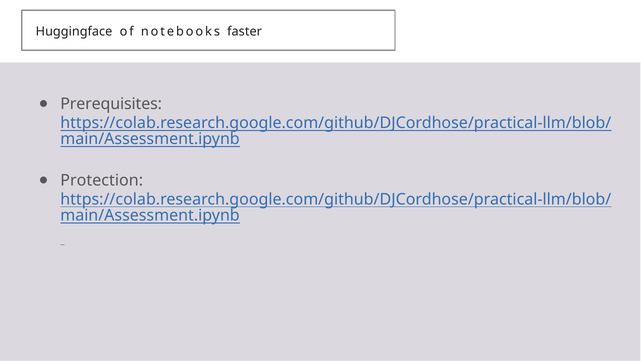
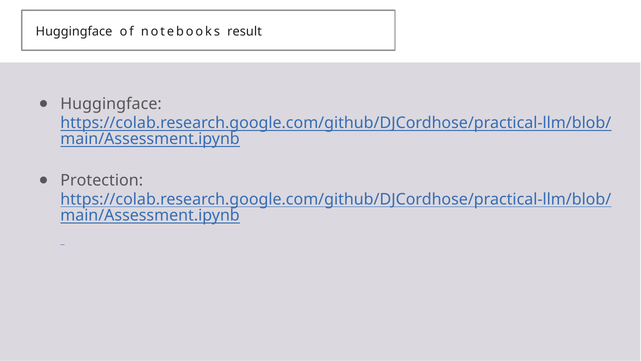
faster: faster -> result (245, 31)
Prerequisites: Prerequisites -> Huggingface (111, 104)
